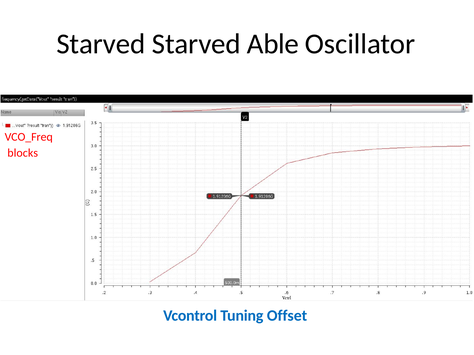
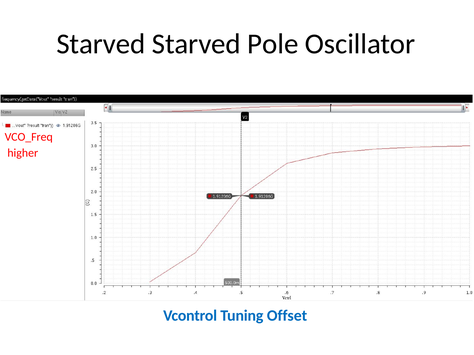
Able: Able -> Pole (273, 44)
blocks: blocks -> higher (23, 153)
